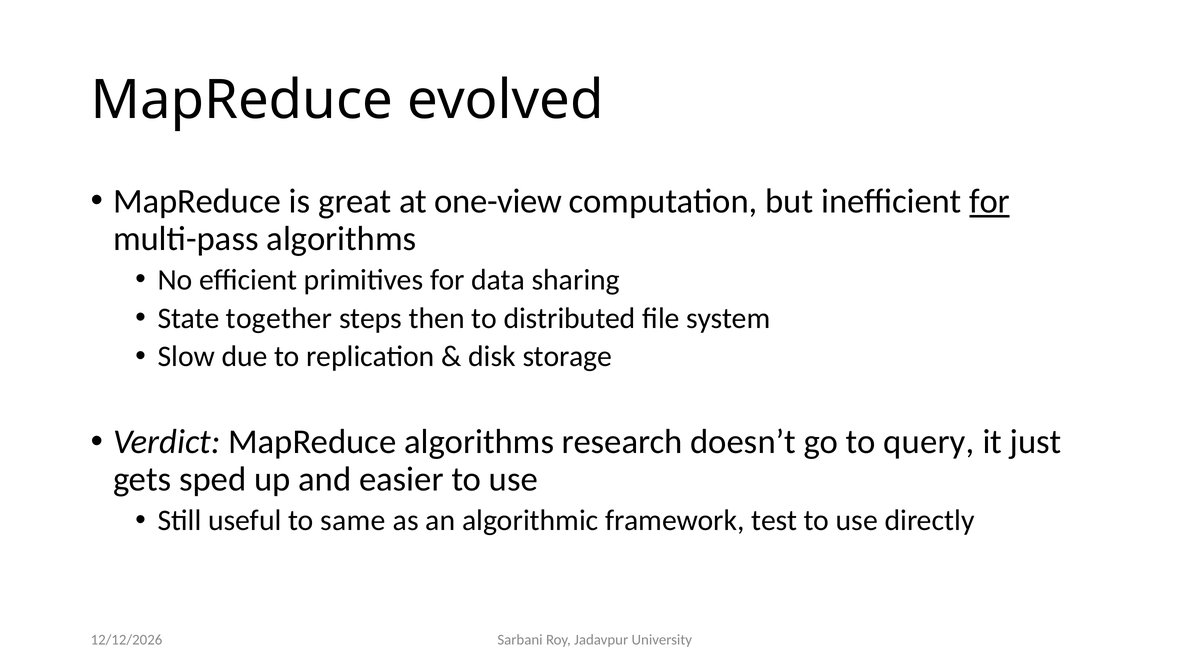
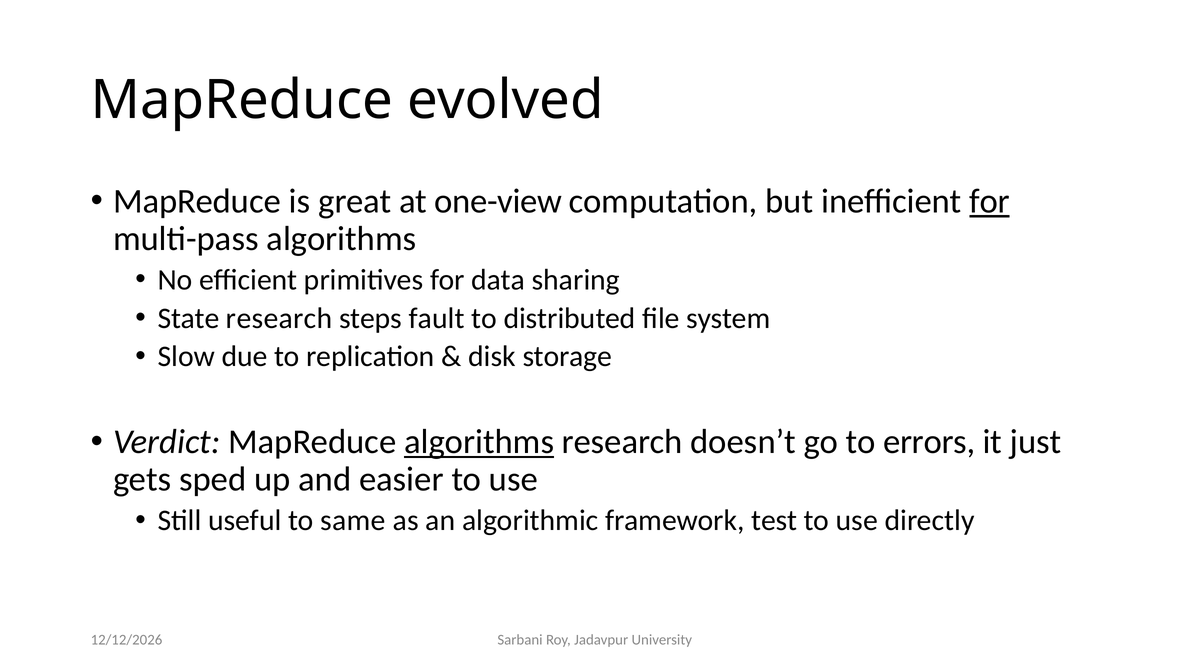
State together: together -> research (279, 318)
then: then -> fault (437, 318)
algorithms underline: none -> present (479, 442)
query: query -> errors (929, 442)
